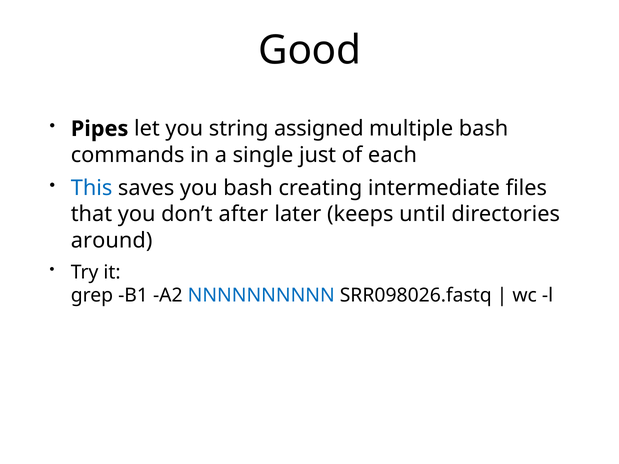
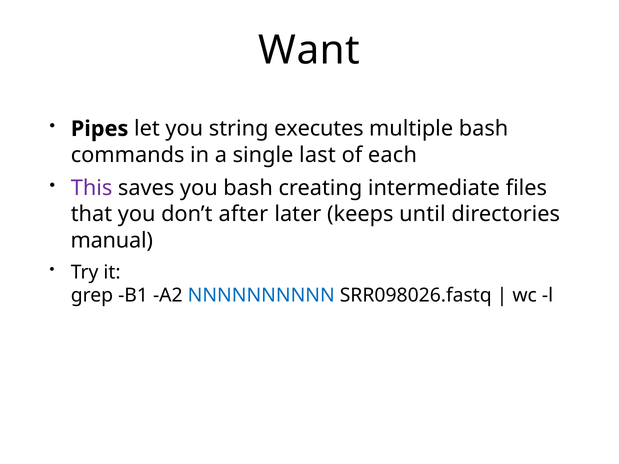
Good: Good -> Want (309, 51)
assigned: assigned -> executes (319, 129)
just: just -> last (317, 155)
This colour: blue -> purple (92, 188)
around: around -> manual (112, 241)
